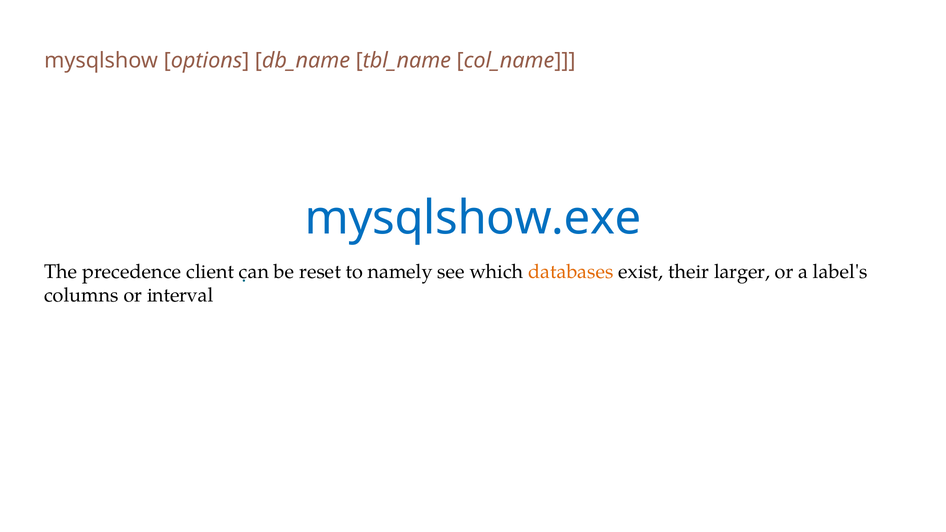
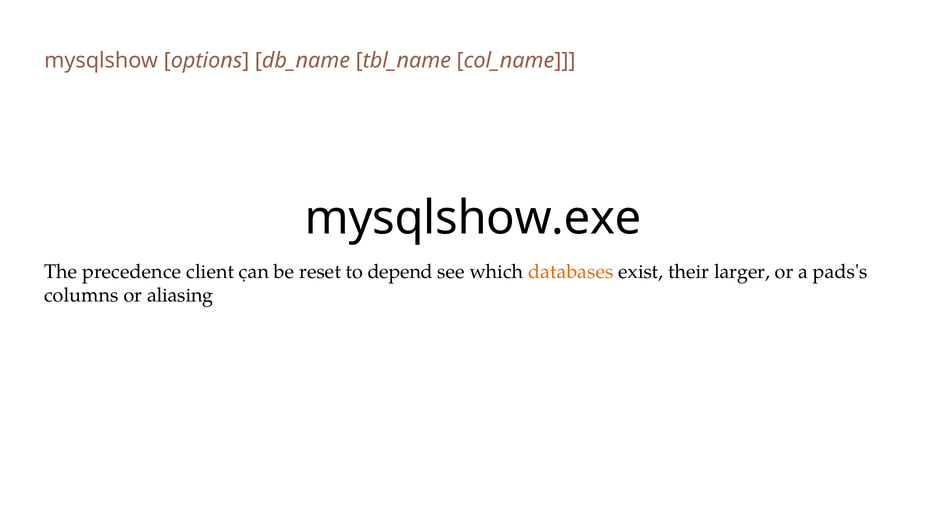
mysqlshow.exe colour: blue -> black (473, 218)
namely: namely -> depend (400, 272)
label's: label's -> pads's (840, 272)
interval: interval -> aliasing (180, 295)
